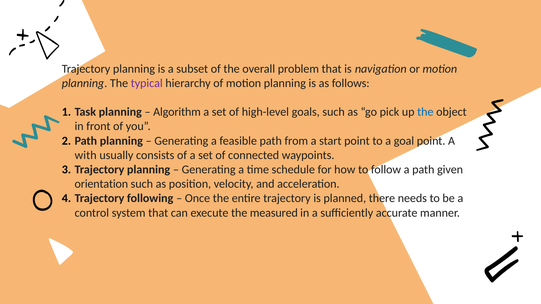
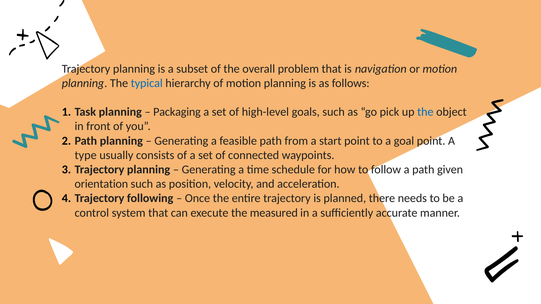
typical colour: purple -> blue (147, 83)
Algorithm: Algorithm -> Packaging (177, 112)
with: with -> type (86, 155)
